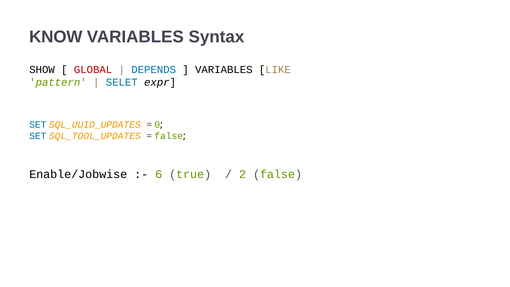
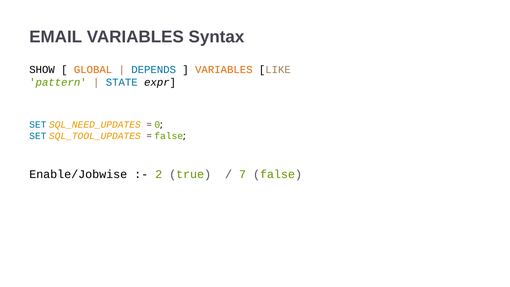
KNOW: KNOW -> EMAIL (56, 37)
GLOBAL colour: red -> orange (93, 70)
VARIABLES colour: black -> orange (224, 70)
SELET: SELET -> STATE (122, 82)
SQL_UUID_UPDATES: SQL_UUID_UPDATES -> SQL_NEED_UPDATES (95, 125)
6: 6 -> 2 (159, 174)
2: 2 -> 7 (243, 174)
